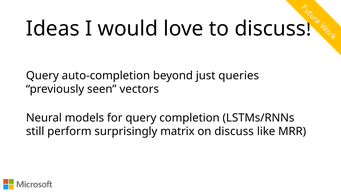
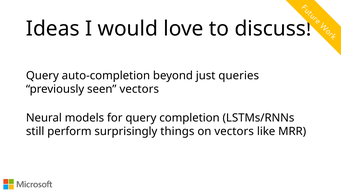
matrix: matrix -> things (177, 131)
on discuss: discuss -> vectors (234, 131)
